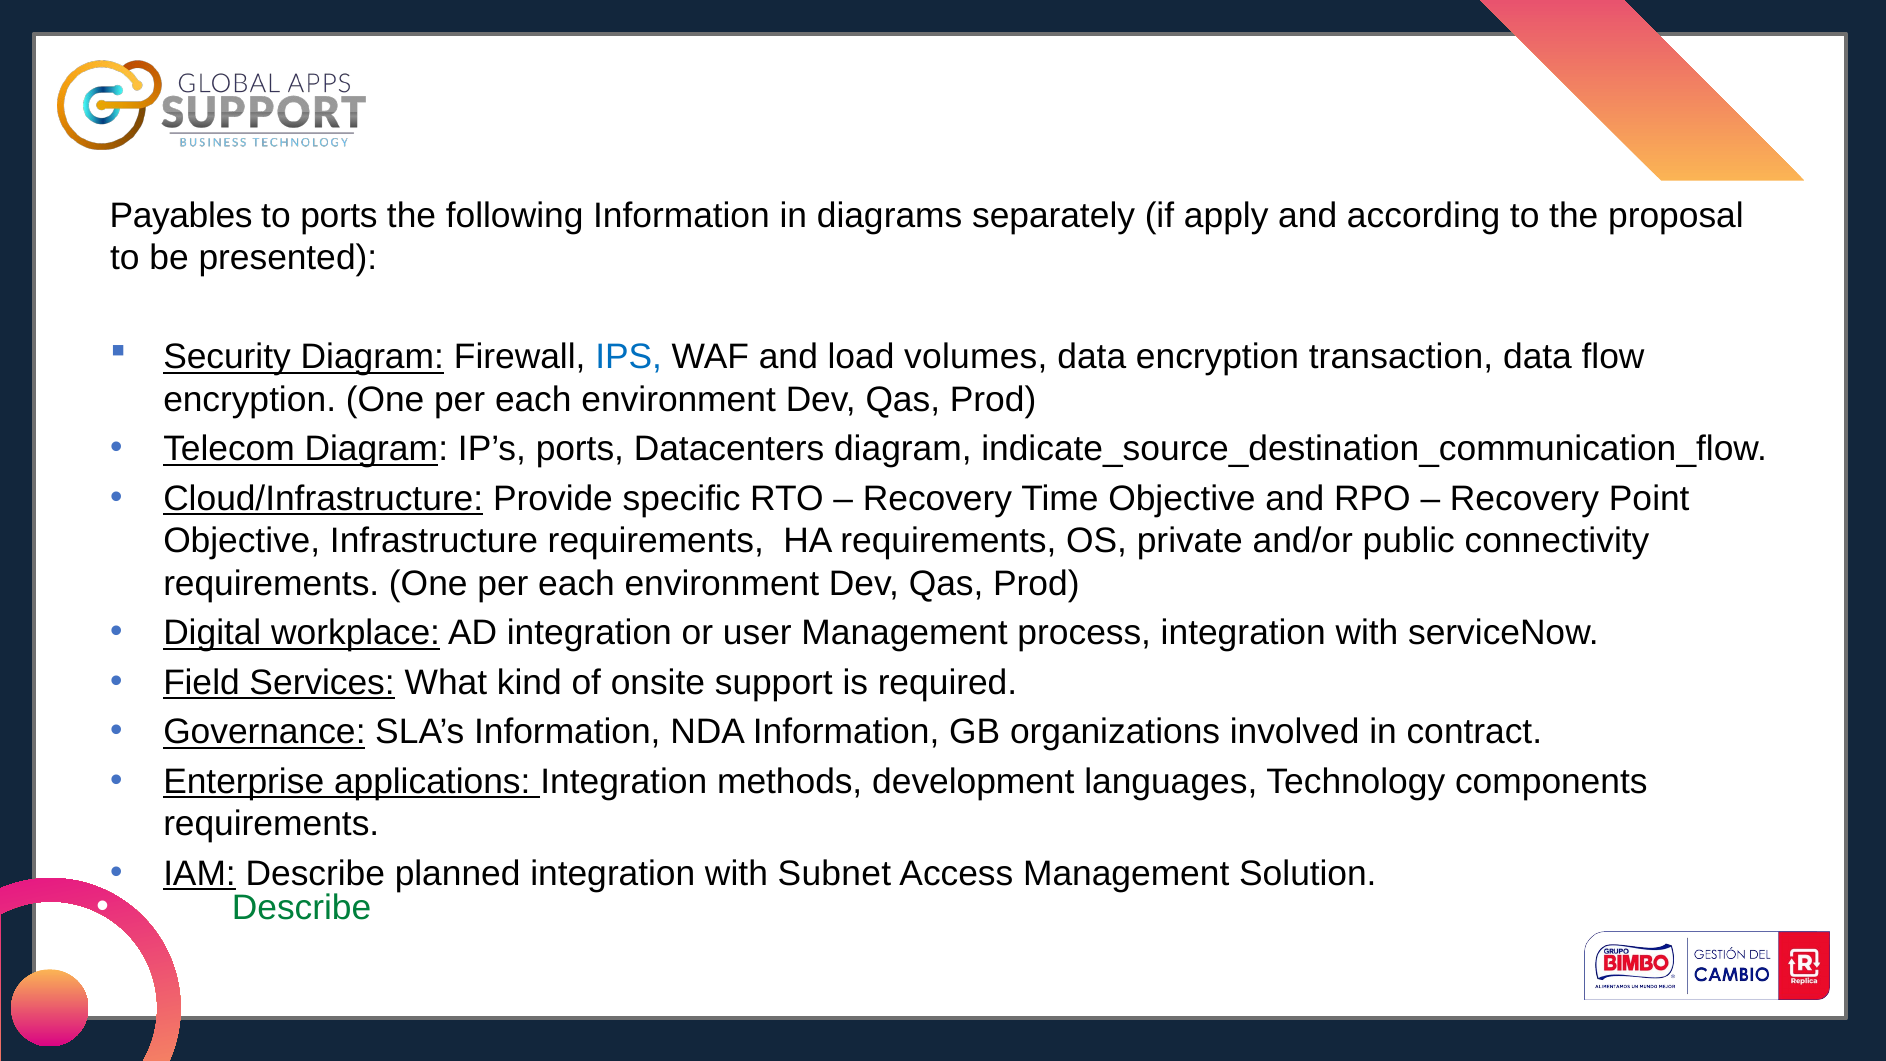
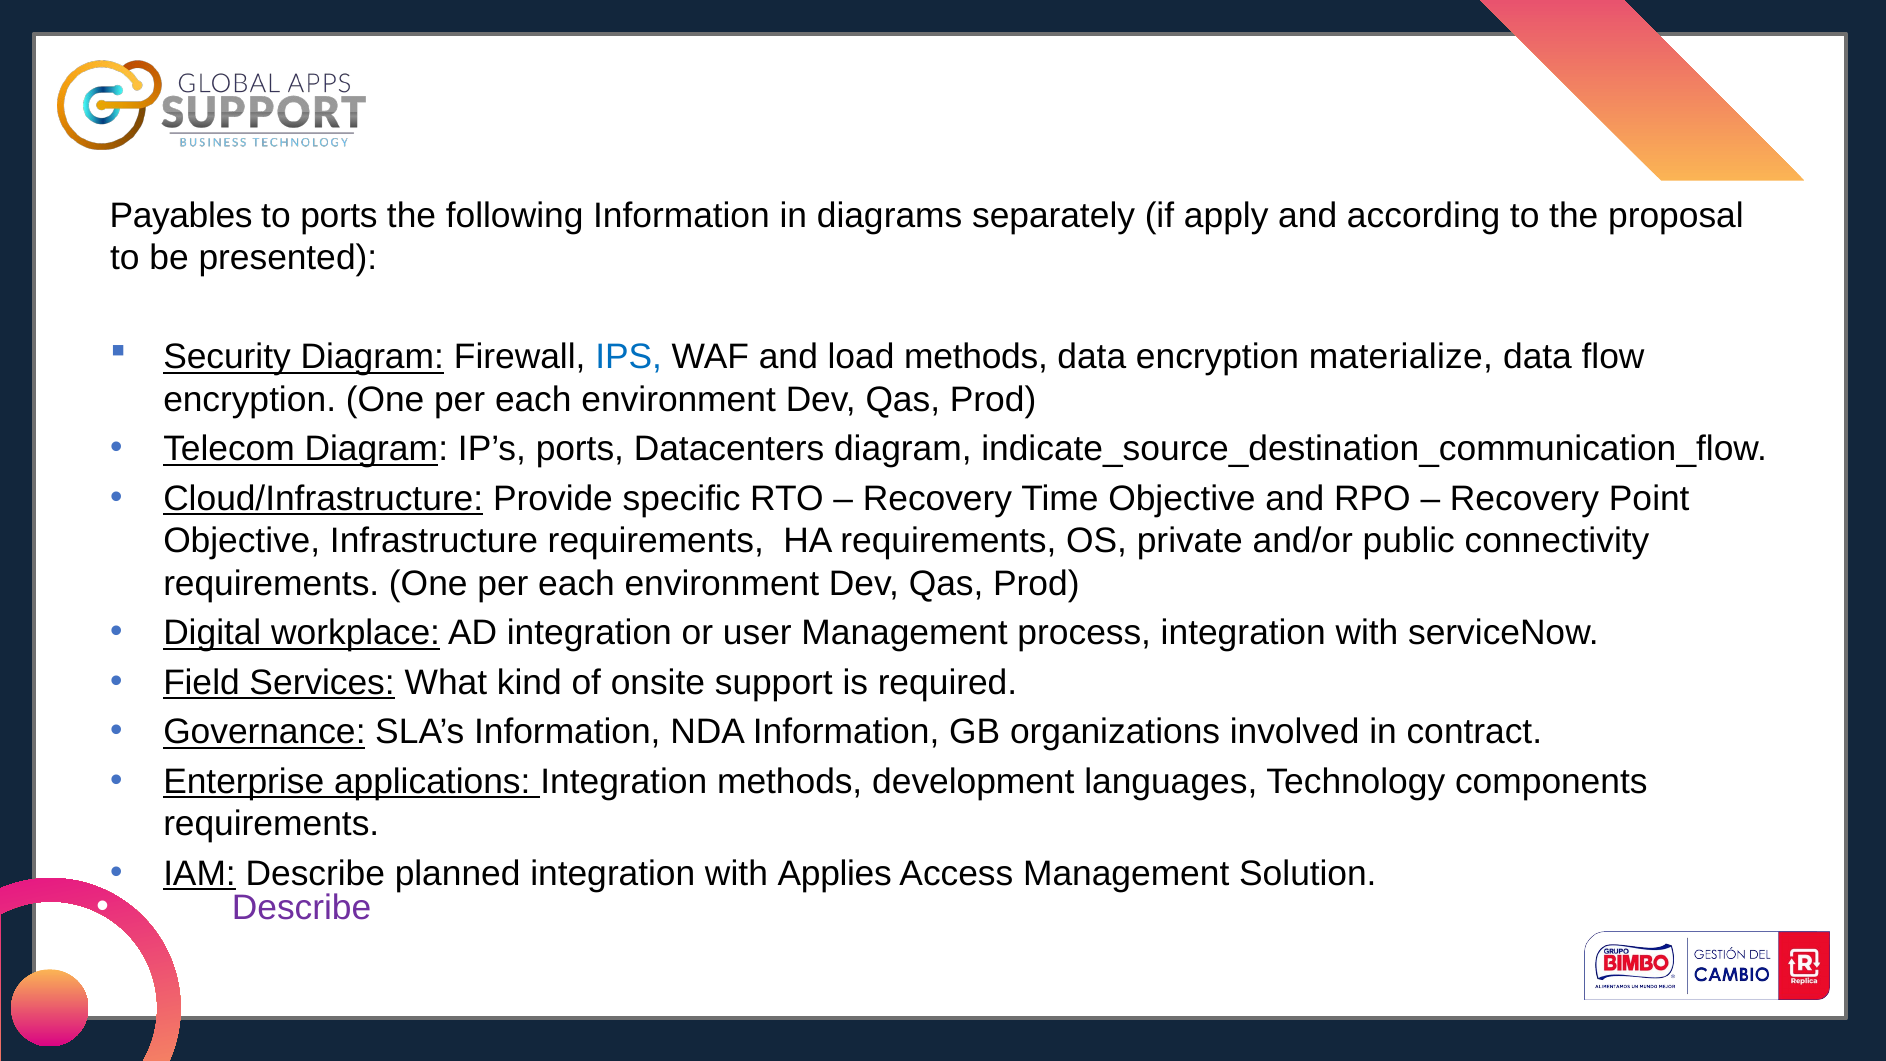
load volumes: volumes -> methods (976, 357)
transaction: transaction -> materialize (1401, 357)
Subnet: Subnet -> Applies (835, 873)
Describe colour: green -> purple (302, 908)
